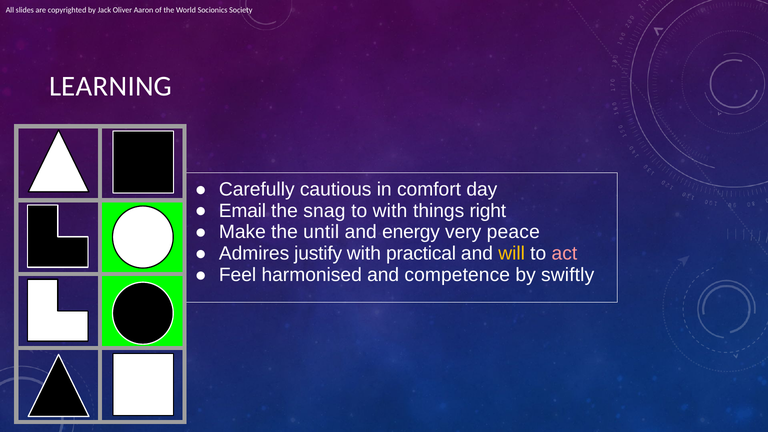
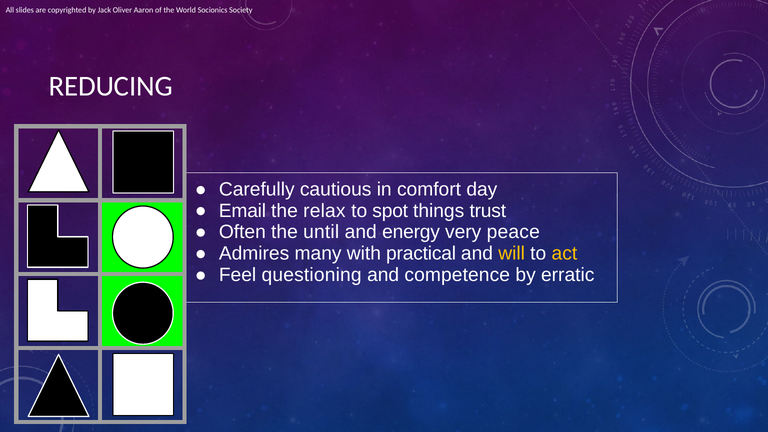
LEARNING: LEARNING -> REDUCING (111, 86)
snag: snag -> relax (324, 211)
to with: with -> spot (390, 211)
right: right -> trust (488, 211)
Make: Make -> Often (242, 232)
justify: justify -> many (318, 254)
act colour: pink -> yellow (564, 254)
harmonised: harmonised -> questioning (312, 275)
swiftly: swiftly -> erratic (568, 275)
